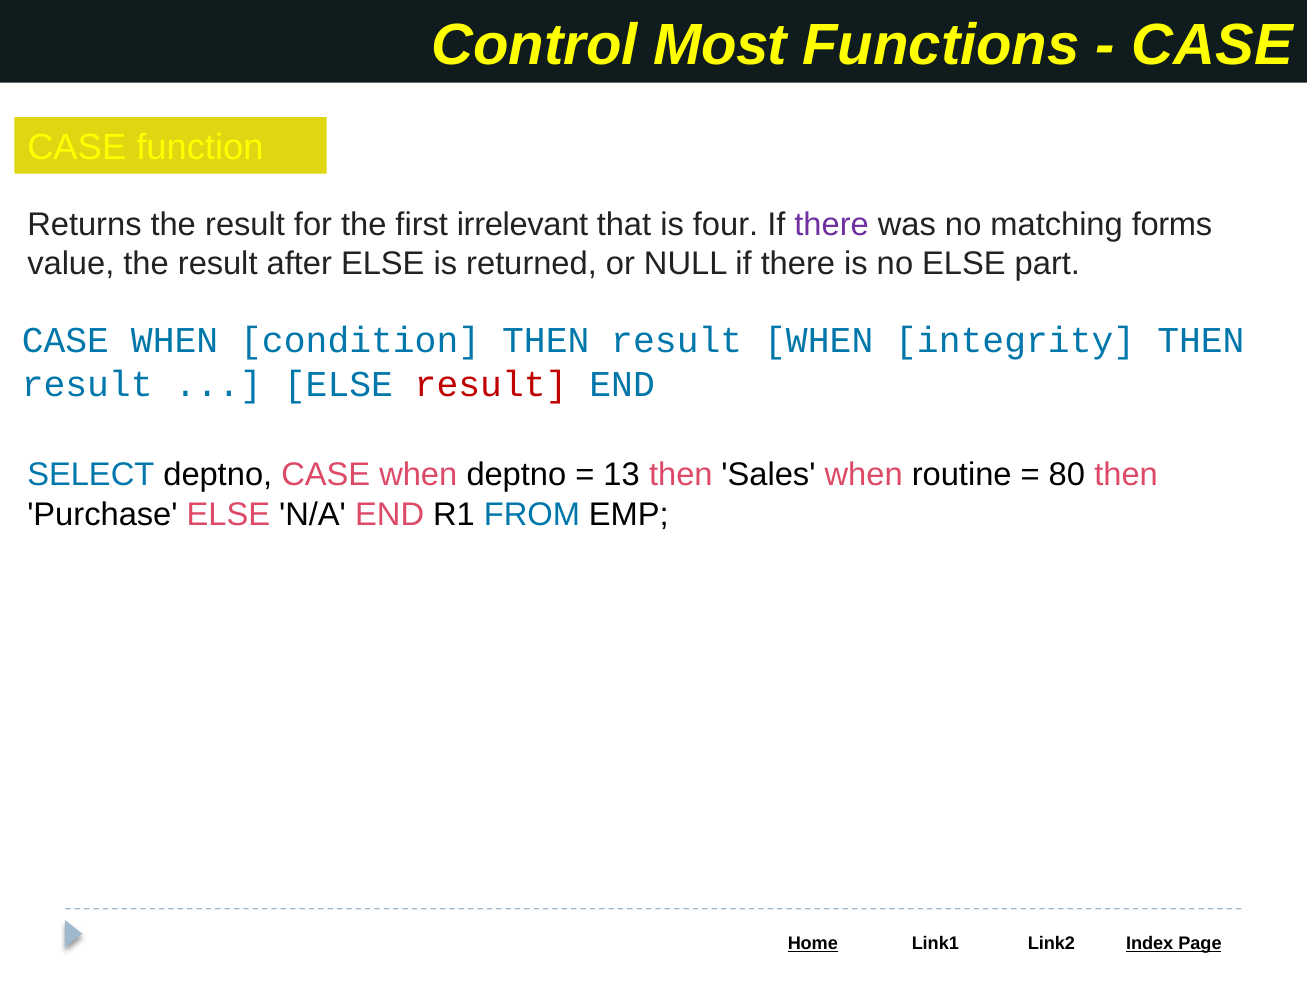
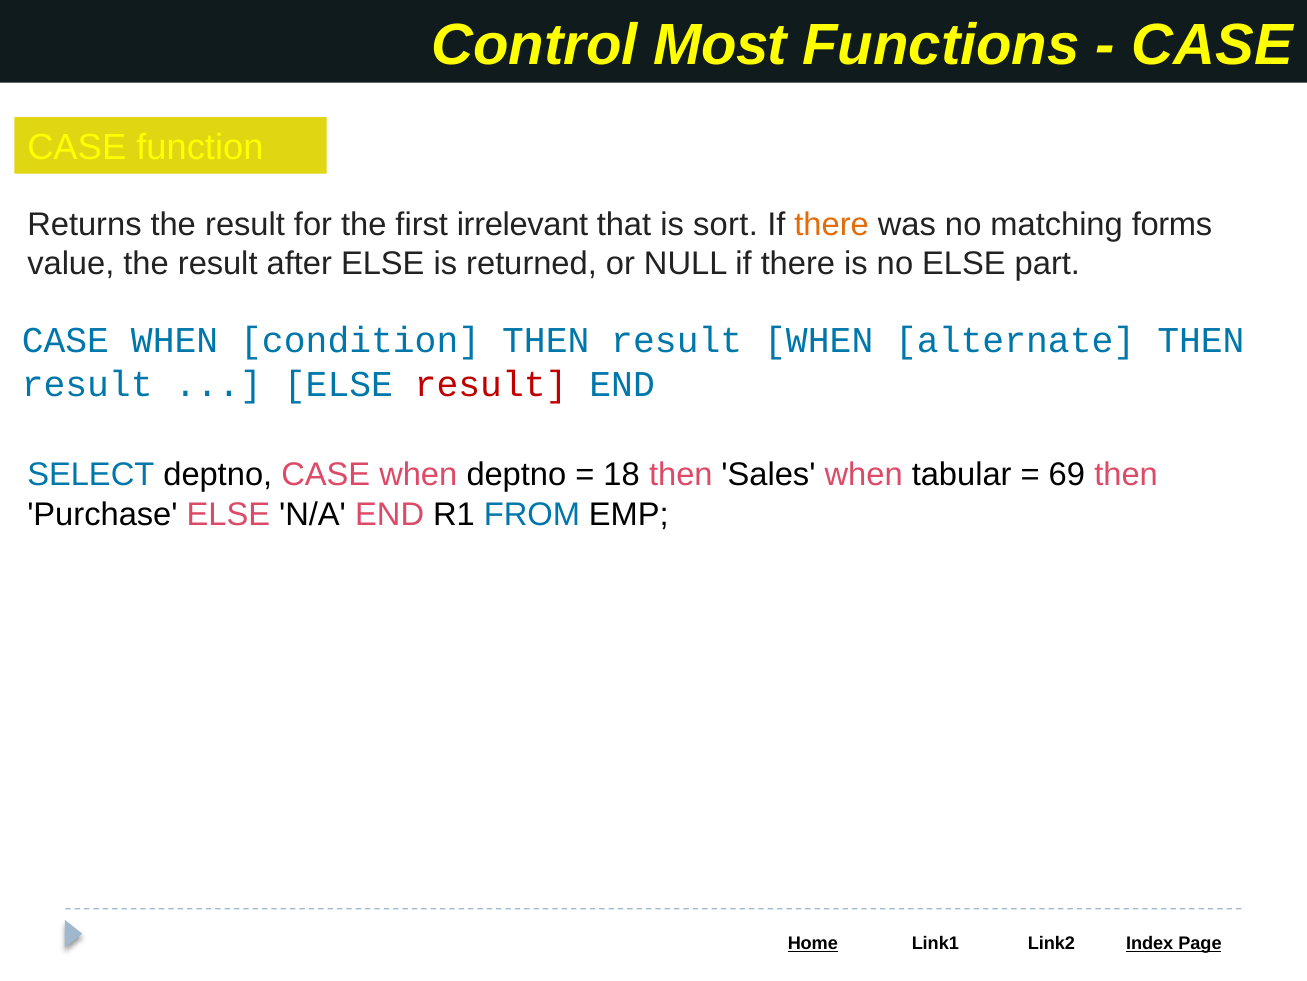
four: four -> sort (725, 224)
there colour: purple -> orange (832, 224)
integrity: integrity -> alternate (1015, 341)
13: 13 -> 18 (622, 475)
routine: routine -> tabular (962, 475)
80: 80 -> 69 (1067, 475)
